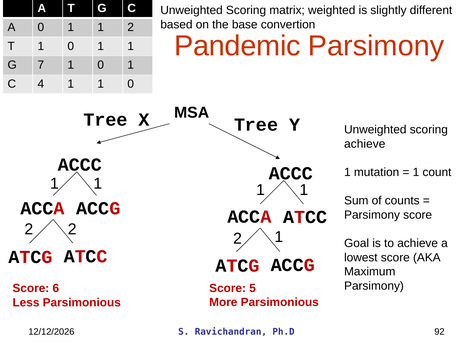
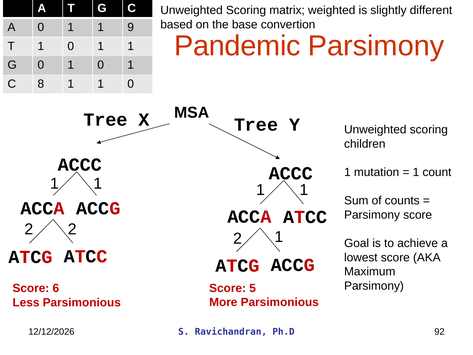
0 1 1 2: 2 -> 9 (131, 27)
G 7: 7 -> 0 (41, 65)
4: 4 -> 8 (41, 84)
achieve: achieve -> children (365, 144)
